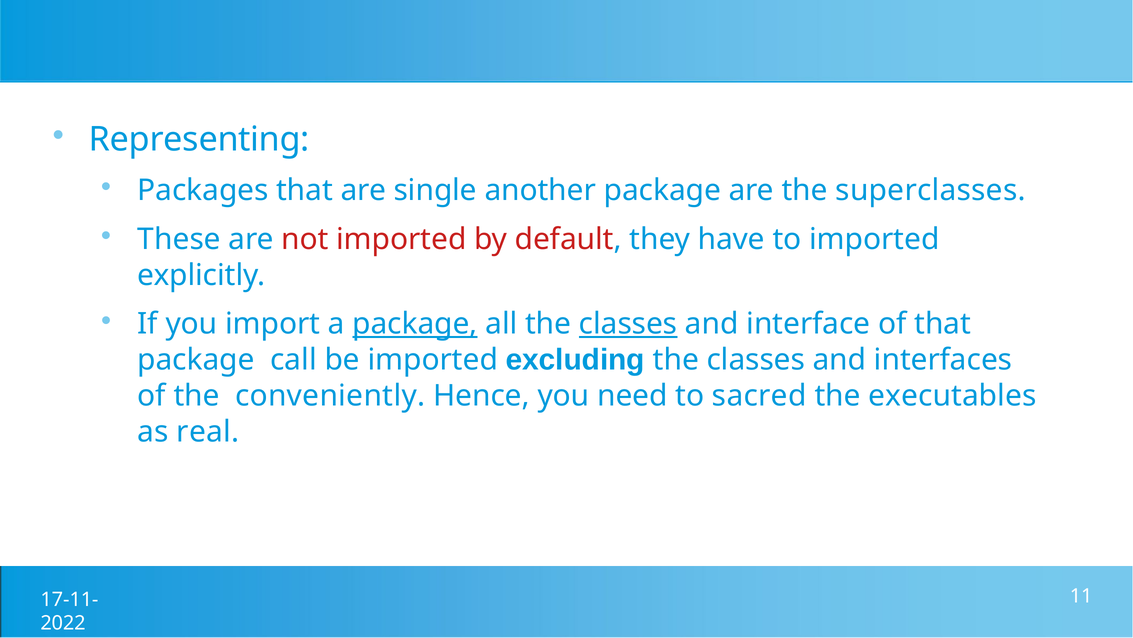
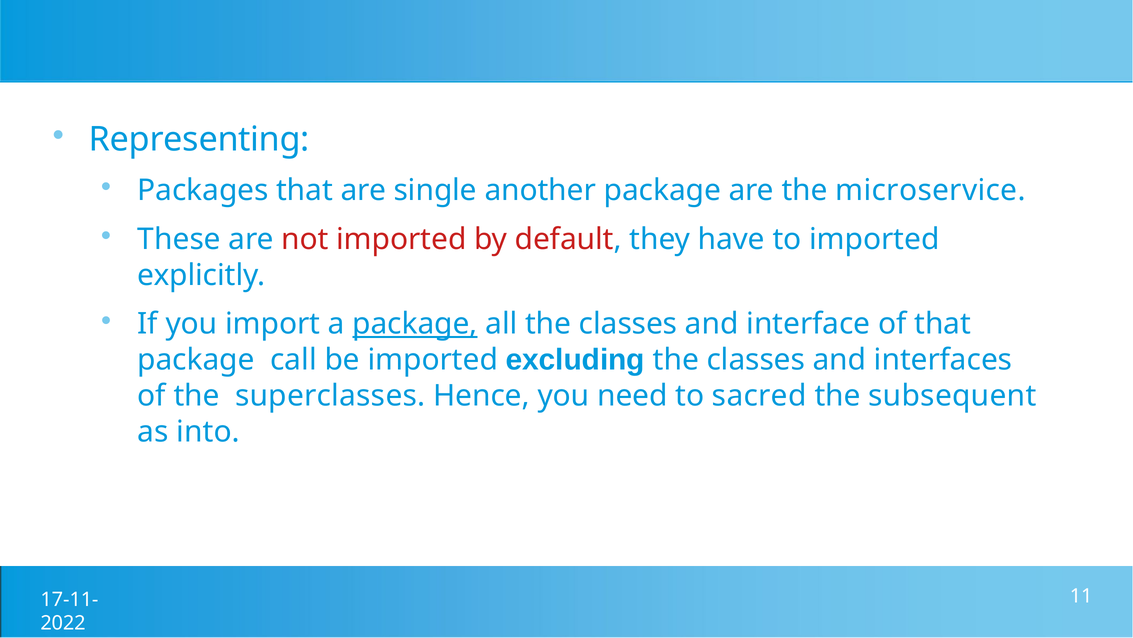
superclasses: superclasses -> microservice (931, 190)
classes underline: present -> none (628, 324)
conveniently: conveniently -> superclasses (330, 396)
executables: executables -> subsequent (952, 396)
real: real -> into (208, 432)
